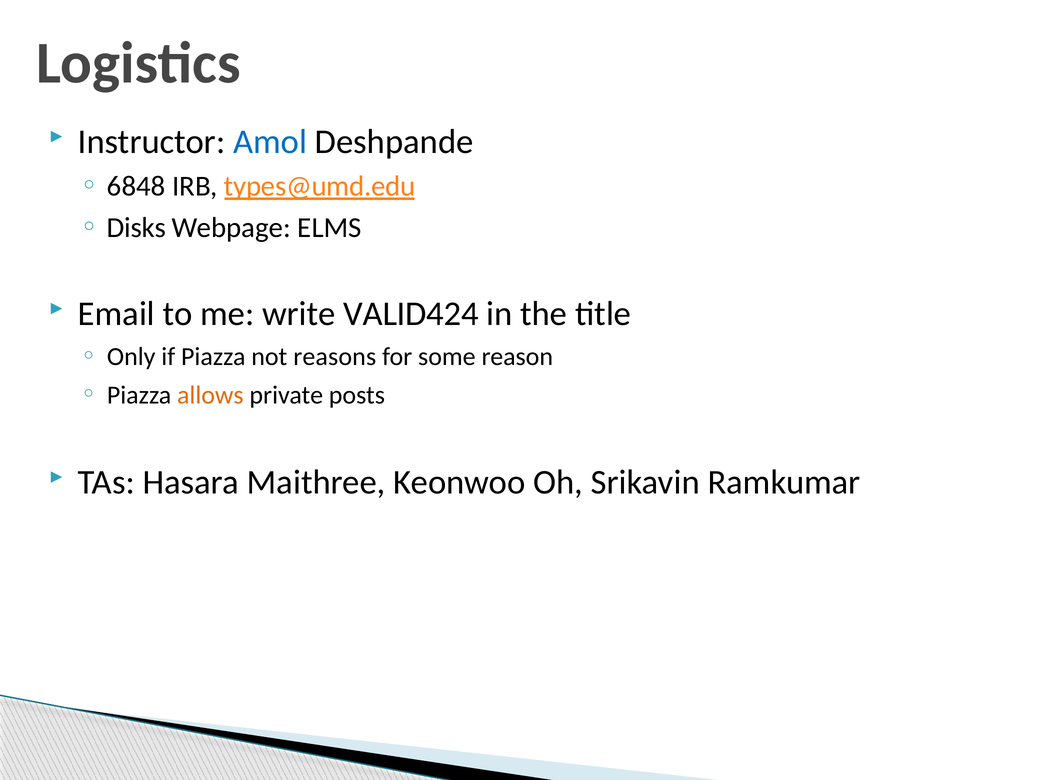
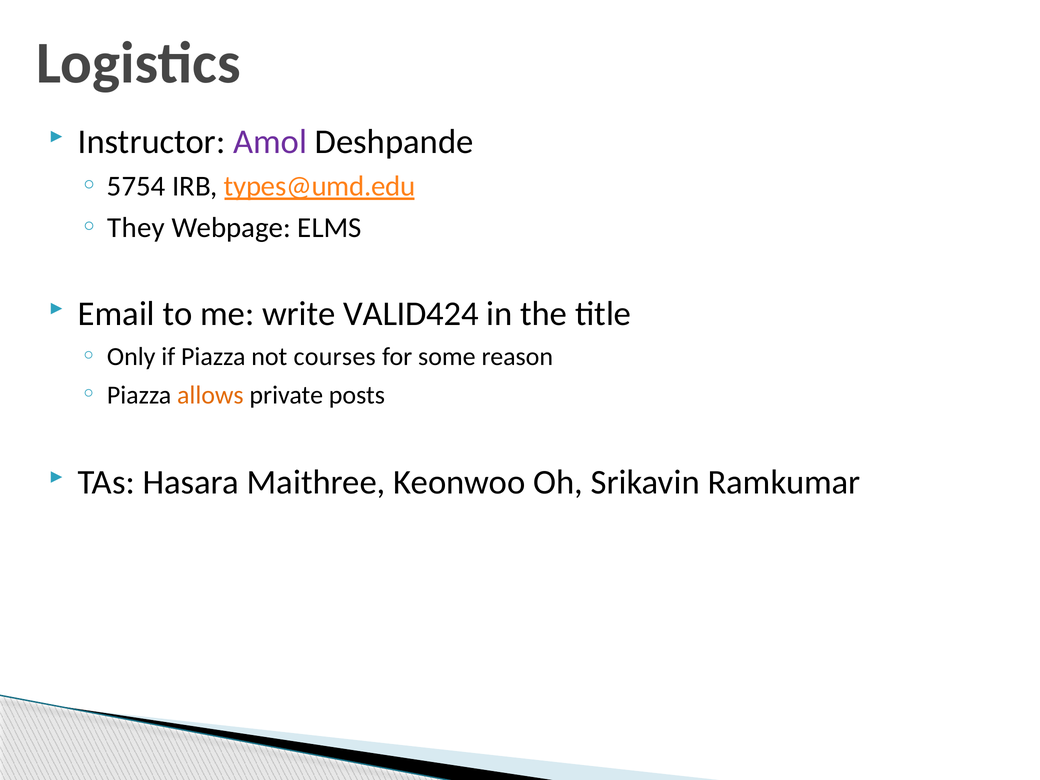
Amol colour: blue -> purple (270, 142)
6848: 6848 -> 5754 (136, 186)
Disks: Disks -> They (136, 228)
reasons: reasons -> courses (335, 357)
